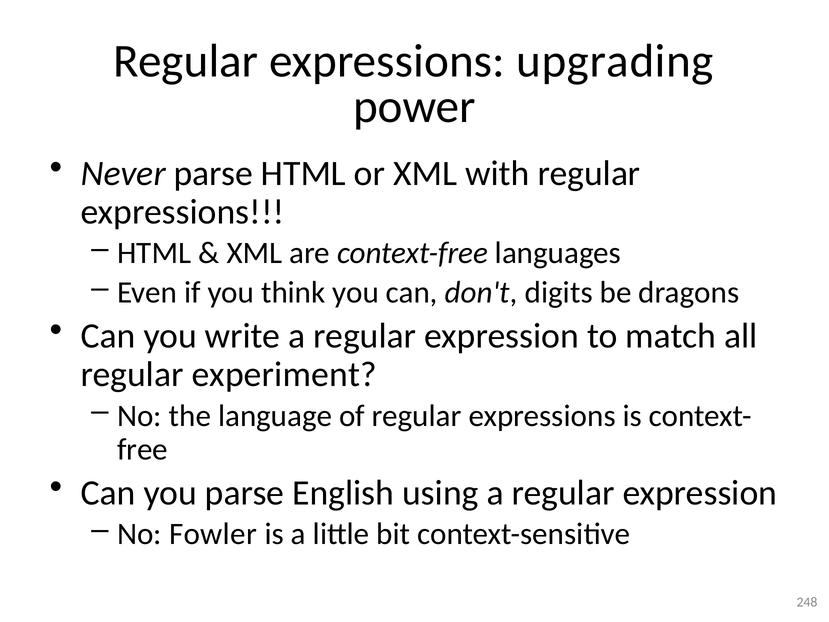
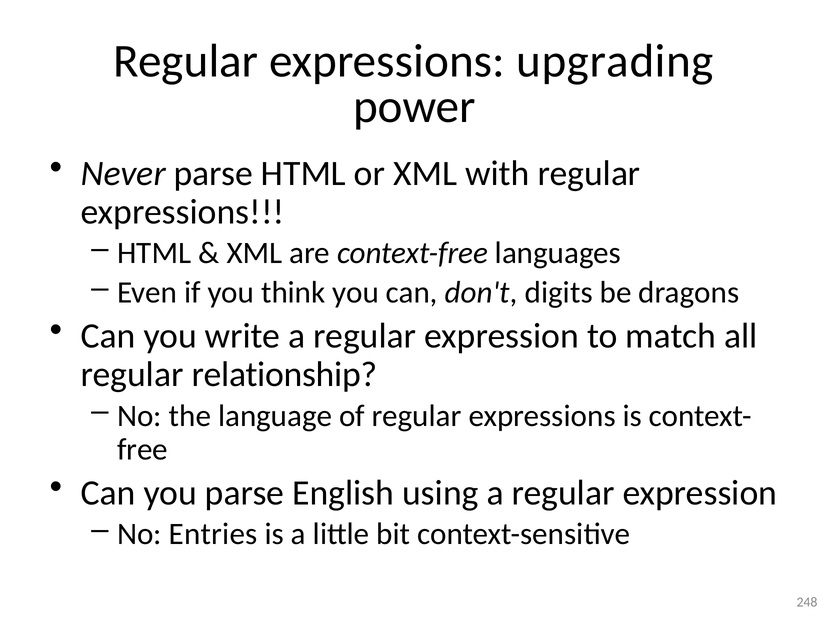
experiment: experiment -> relationship (284, 374)
Fowler: Fowler -> Entries (213, 534)
